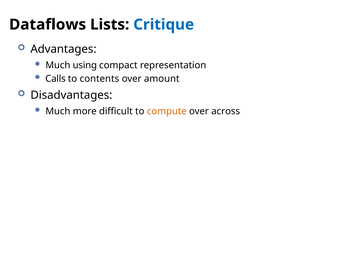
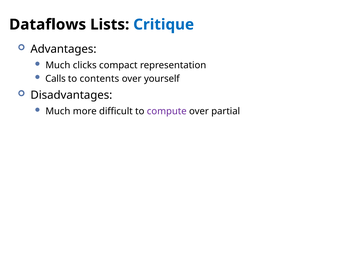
using: using -> clicks (85, 65)
amount: amount -> yourself (162, 79)
compute colour: orange -> purple (167, 111)
across: across -> partial (226, 111)
